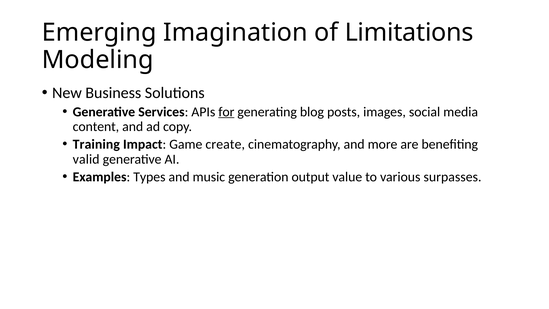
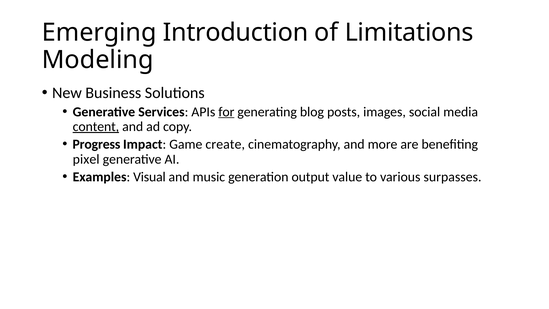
Imagination: Imagination -> Introduction (236, 33)
content underline: none -> present (96, 127)
Training: Training -> Progress (96, 144)
valid: valid -> pixel (86, 159)
Types: Types -> Visual (149, 177)
